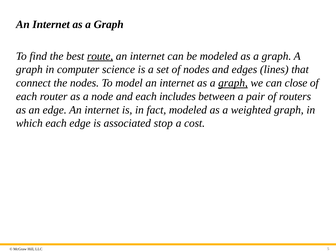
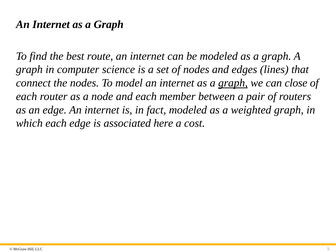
route underline: present -> none (100, 56)
includes: includes -> member (177, 96)
stop: stop -> here (163, 123)
